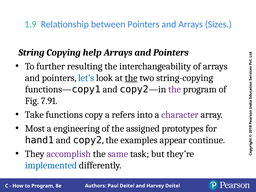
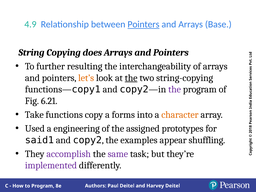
1.9: 1.9 -> 4.9 (30, 24)
Pointers underline: none -> present (143, 24)
Sizes: Sizes -> Base (218, 24)
help: help -> does (92, 53)
let’s colour: blue -> orange (86, 78)
7.91: 7.91 -> 6.21 (49, 101)
refers: refers -> forms (123, 115)
character colour: purple -> orange (180, 115)
Most: Most -> Used (35, 129)
hand1: hand1 -> said1 (39, 140)
continue: continue -> shuffling (207, 140)
implemented colour: blue -> purple (51, 165)
